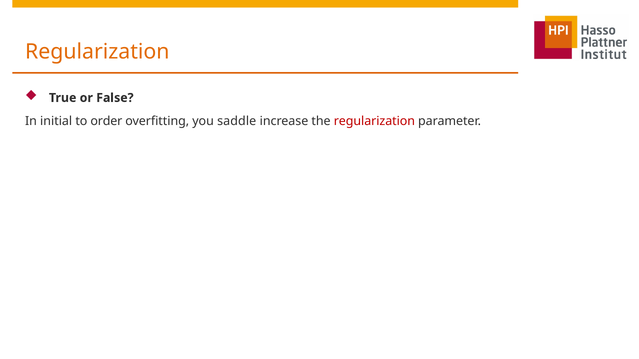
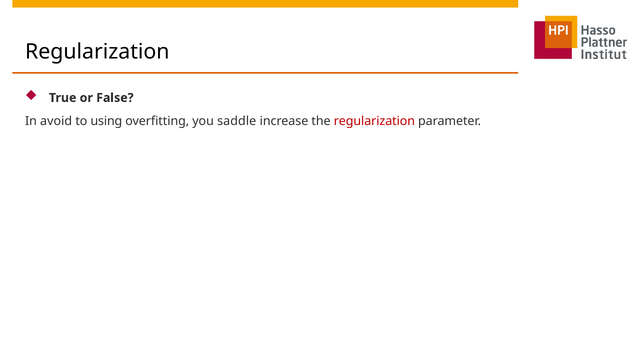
Regularization colour: orange -> black (97, 52)
initial: initial -> avoid (56, 121)
order: order -> using (106, 121)
